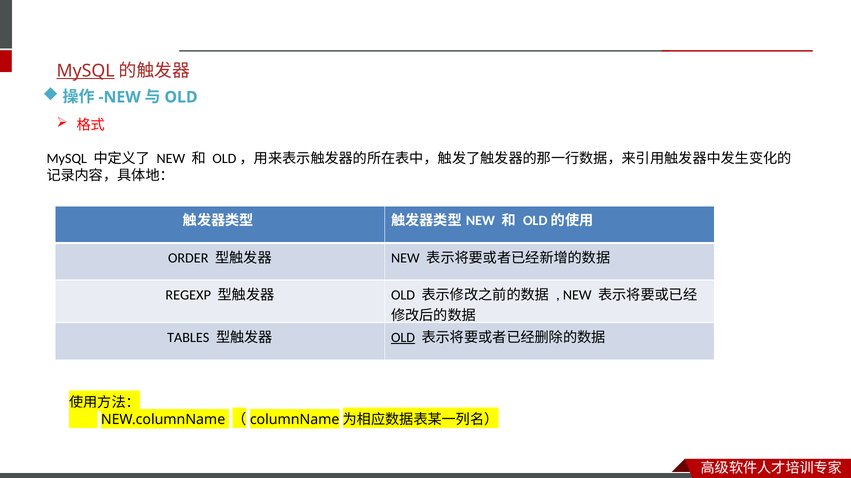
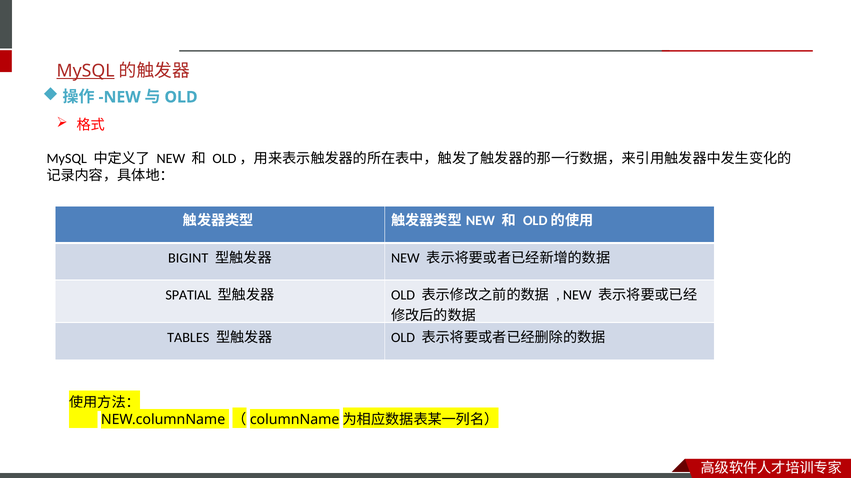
ORDER: ORDER -> BIGINT (188, 258)
REGEXP: REGEXP -> SPATIAL (188, 295)
OLD underline: present -> none (403, 338)
